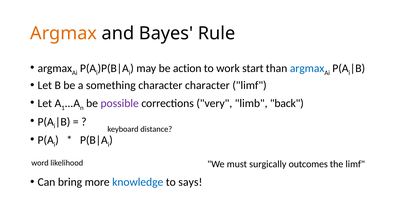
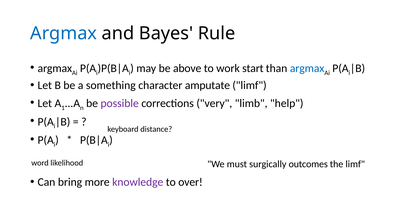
Argmax colour: orange -> blue (64, 33)
action: action -> above (187, 68)
character character: character -> amputate (207, 85)
back: back -> help (287, 103)
knowledge colour: blue -> purple (138, 182)
says: says -> over (190, 182)
